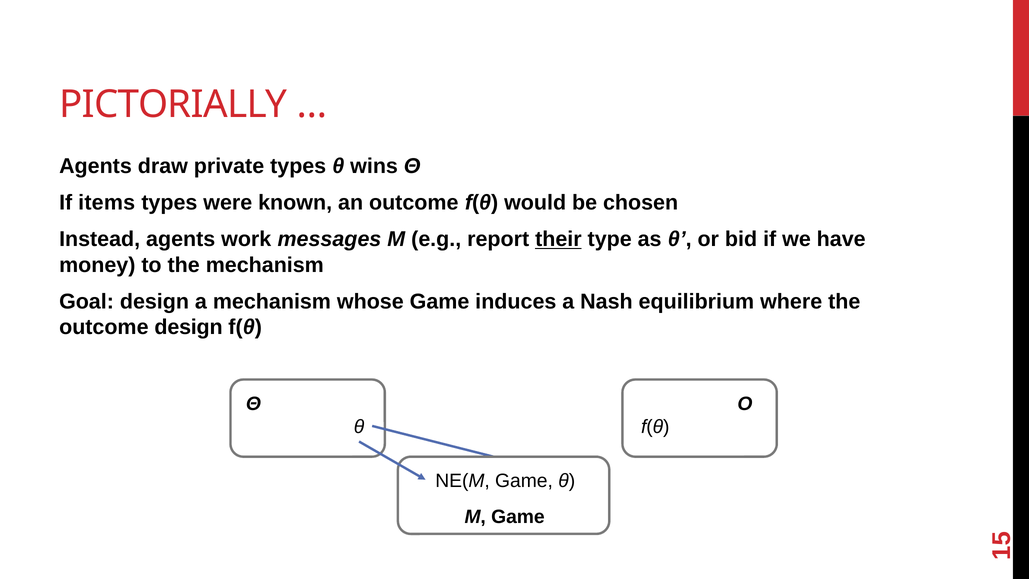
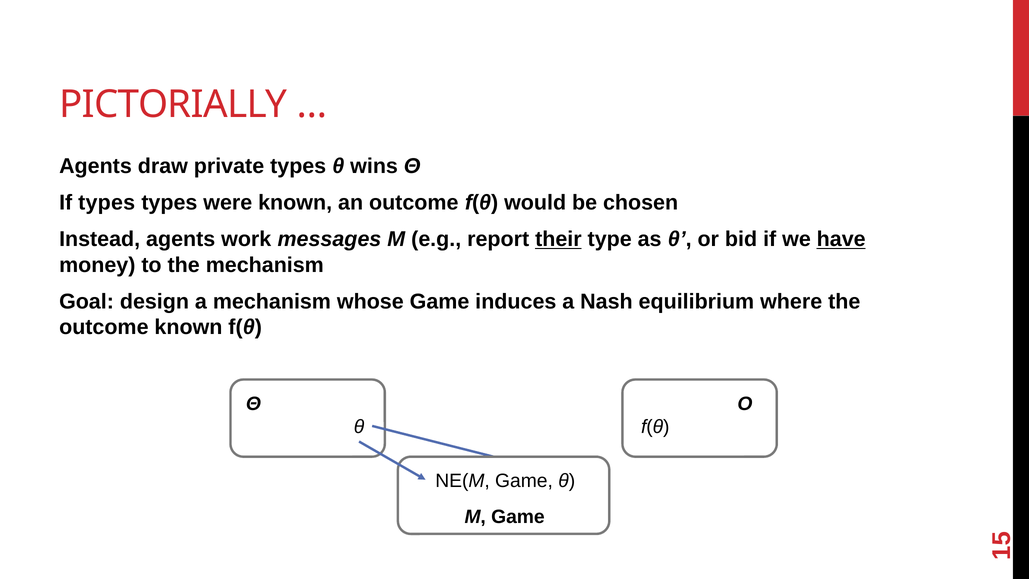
If items: items -> types (107, 203)
have underline: none -> present (841, 239)
outcome design: design -> known (188, 327)
